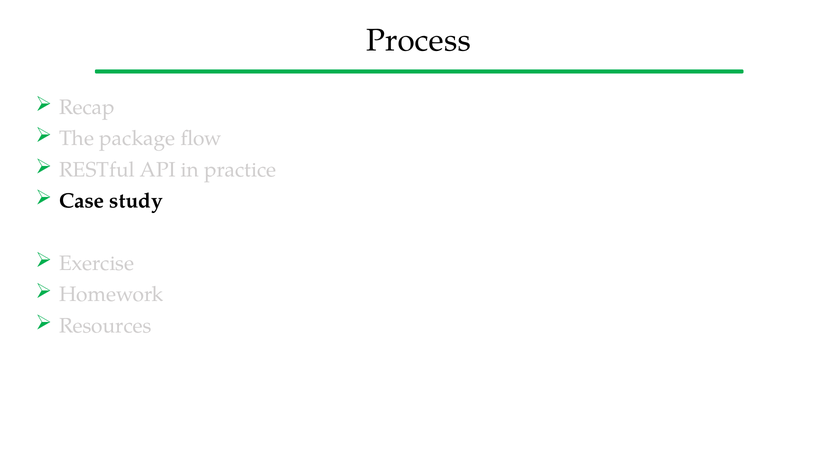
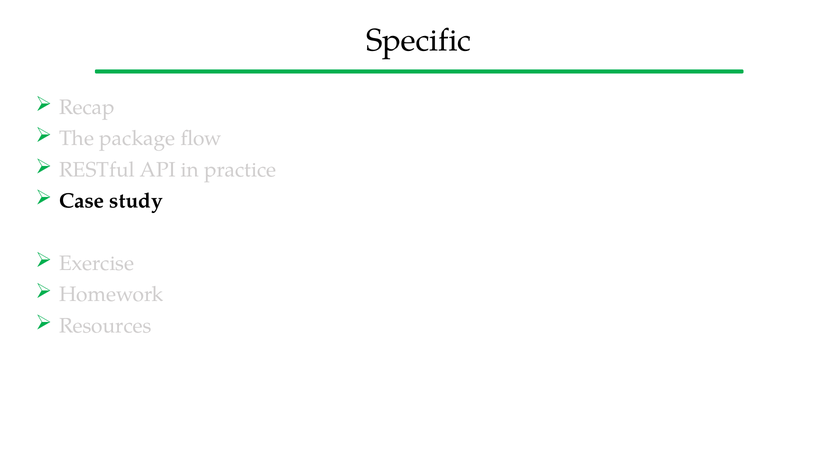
Process: Process -> Specific (419, 40)
